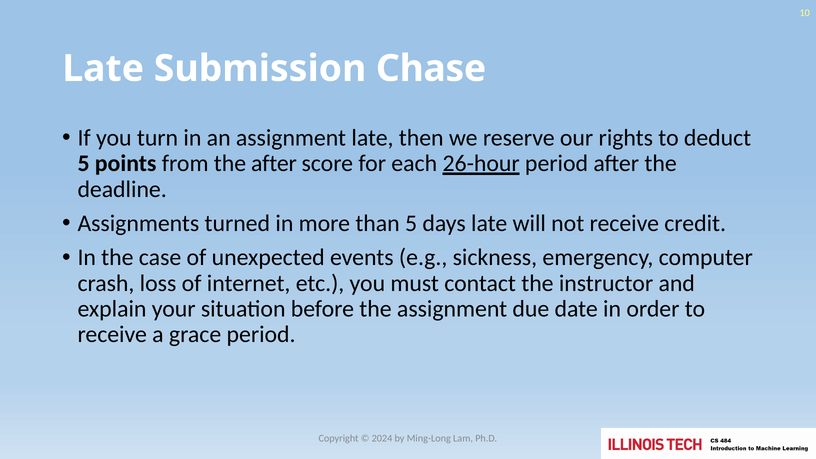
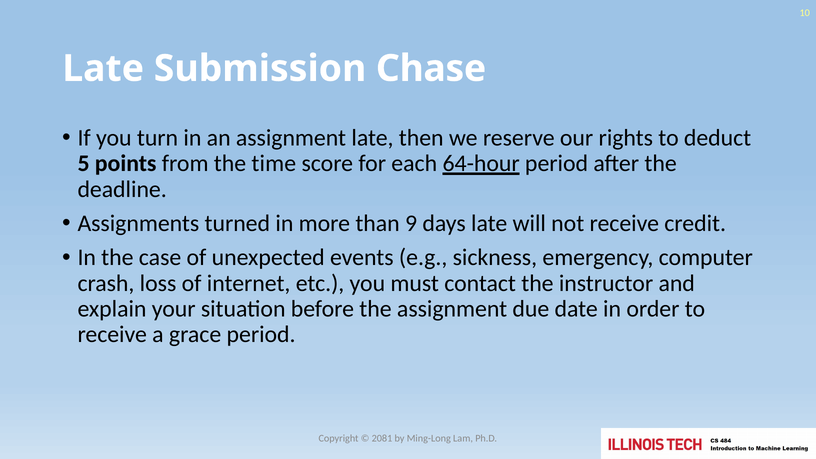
the after: after -> time (274, 164)
26-hour: 26-hour -> 64-hour (481, 164)
than 5: 5 -> 9 (411, 223)
2024: 2024 -> 2081 (382, 438)
